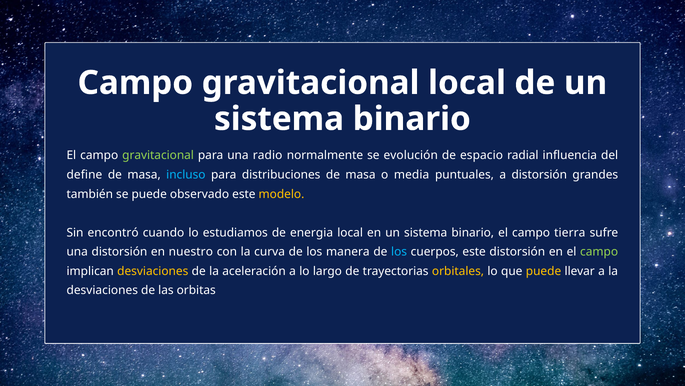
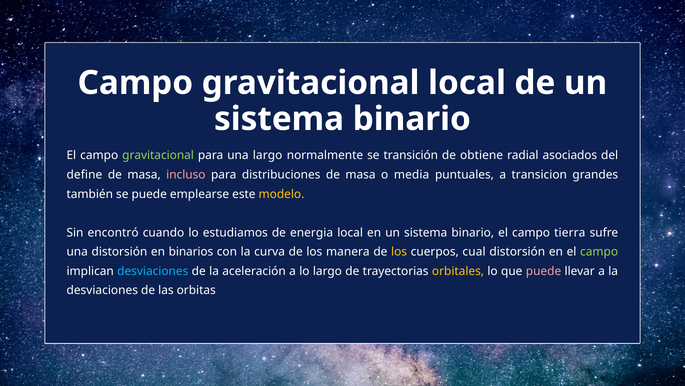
una radio: radio -> largo (268, 155)
evolución: evolución -> transición (411, 155)
espacio: espacio -> obtiene (482, 155)
influencia: influencia -> asociados (570, 155)
incluso colour: light blue -> pink (186, 175)
a distorsión: distorsión -> transicion (539, 175)
observado: observado -> emplearse (200, 194)
nuestro: nuestro -> binarios (191, 252)
los colour: light blue -> yellow (399, 252)
cuerpos este: este -> cual (474, 252)
desviaciones colour: yellow -> light blue (153, 271)
puede colour: yellow -> pink (544, 271)
